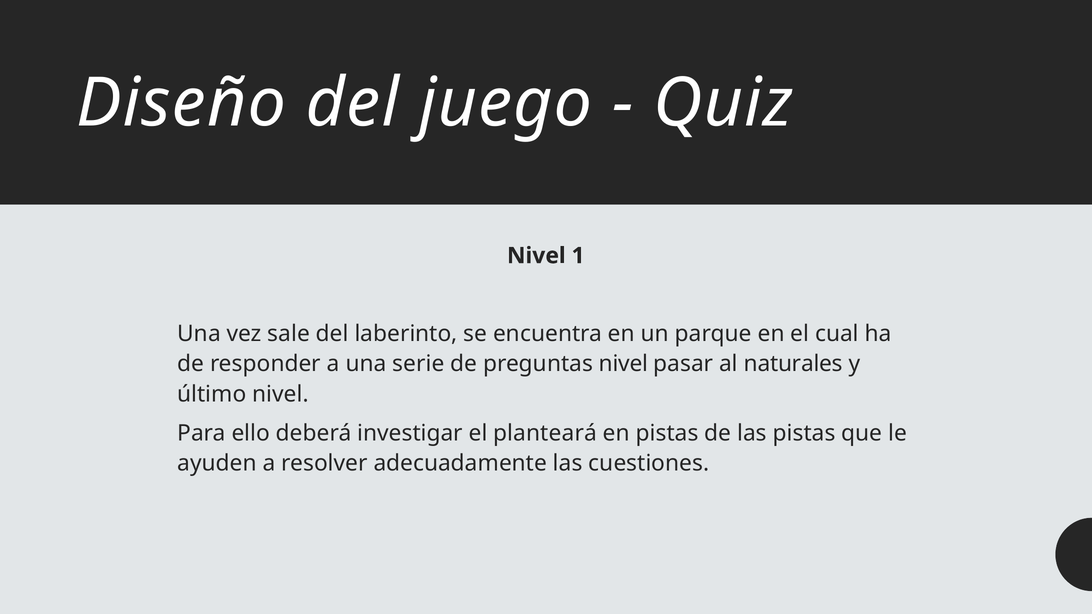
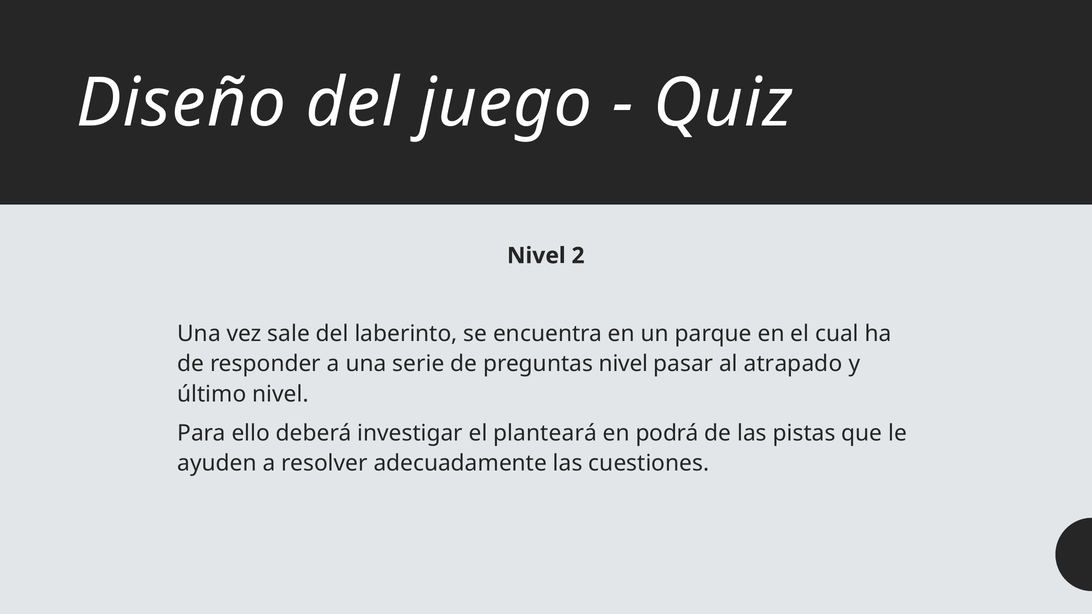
1: 1 -> 2 (578, 256)
naturales: naturales -> atrapado (793, 364)
en pistas: pistas -> podrá (667, 433)
